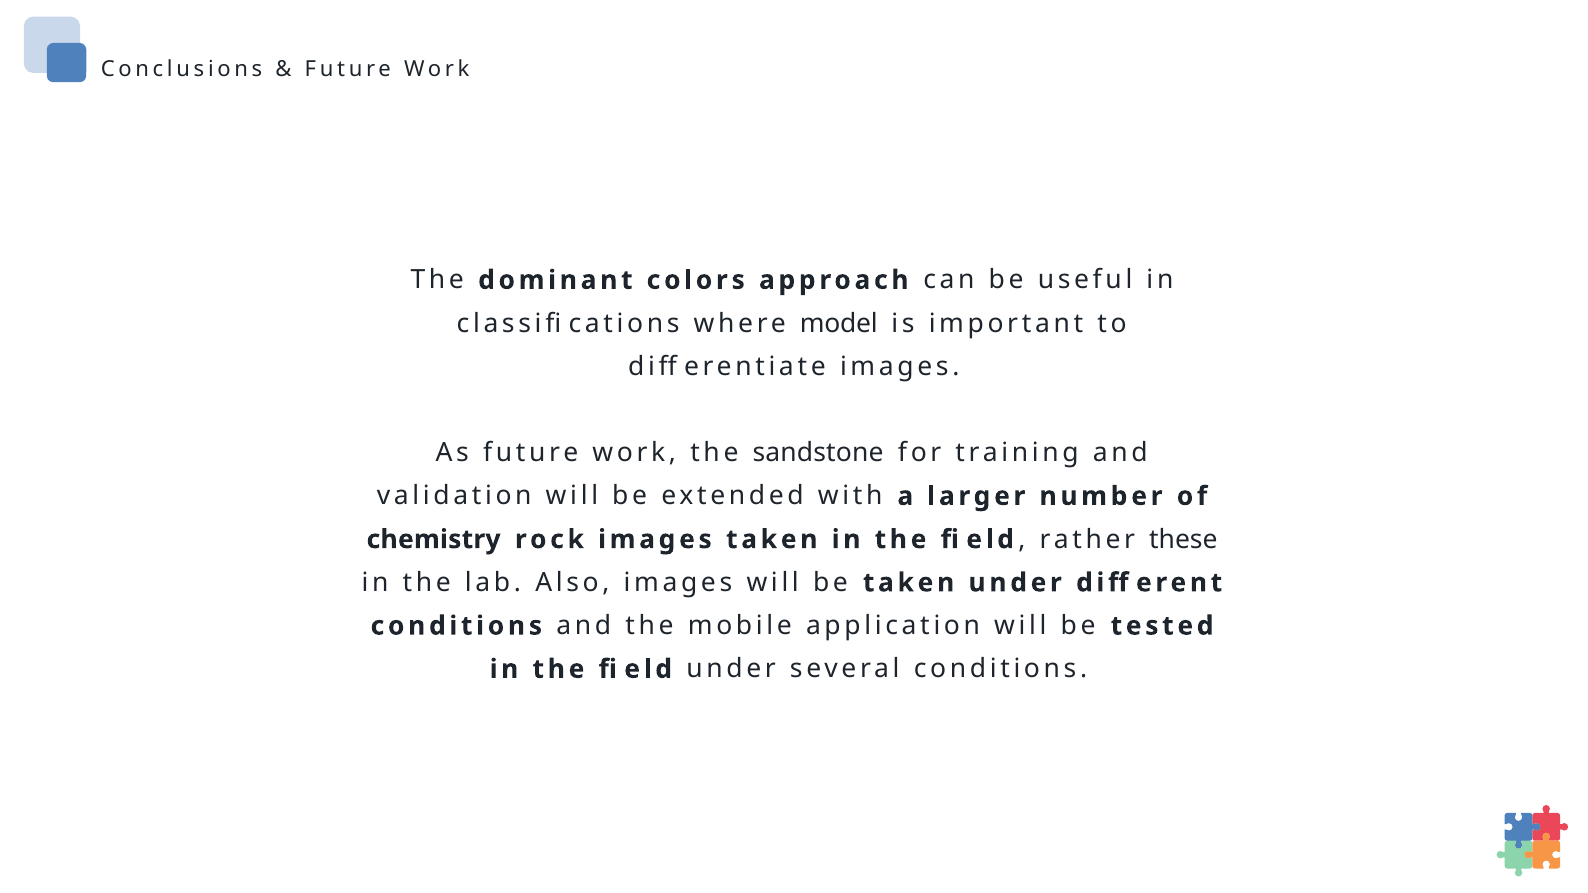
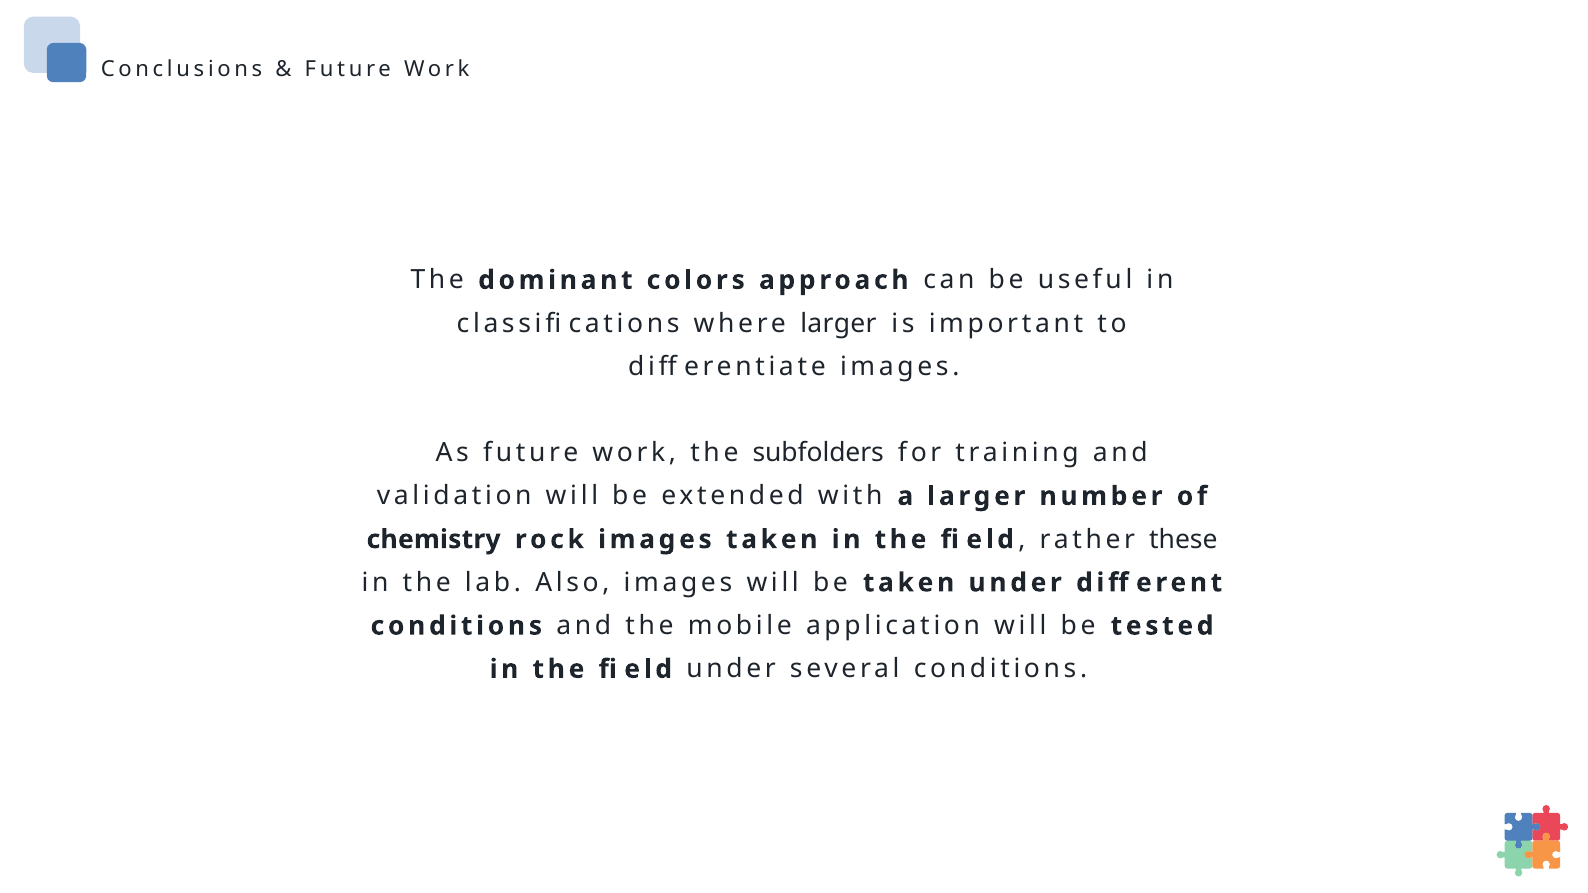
where model: model -> larger (838, 323)
sandstone: sandstone -> subfolders (818, 453)
